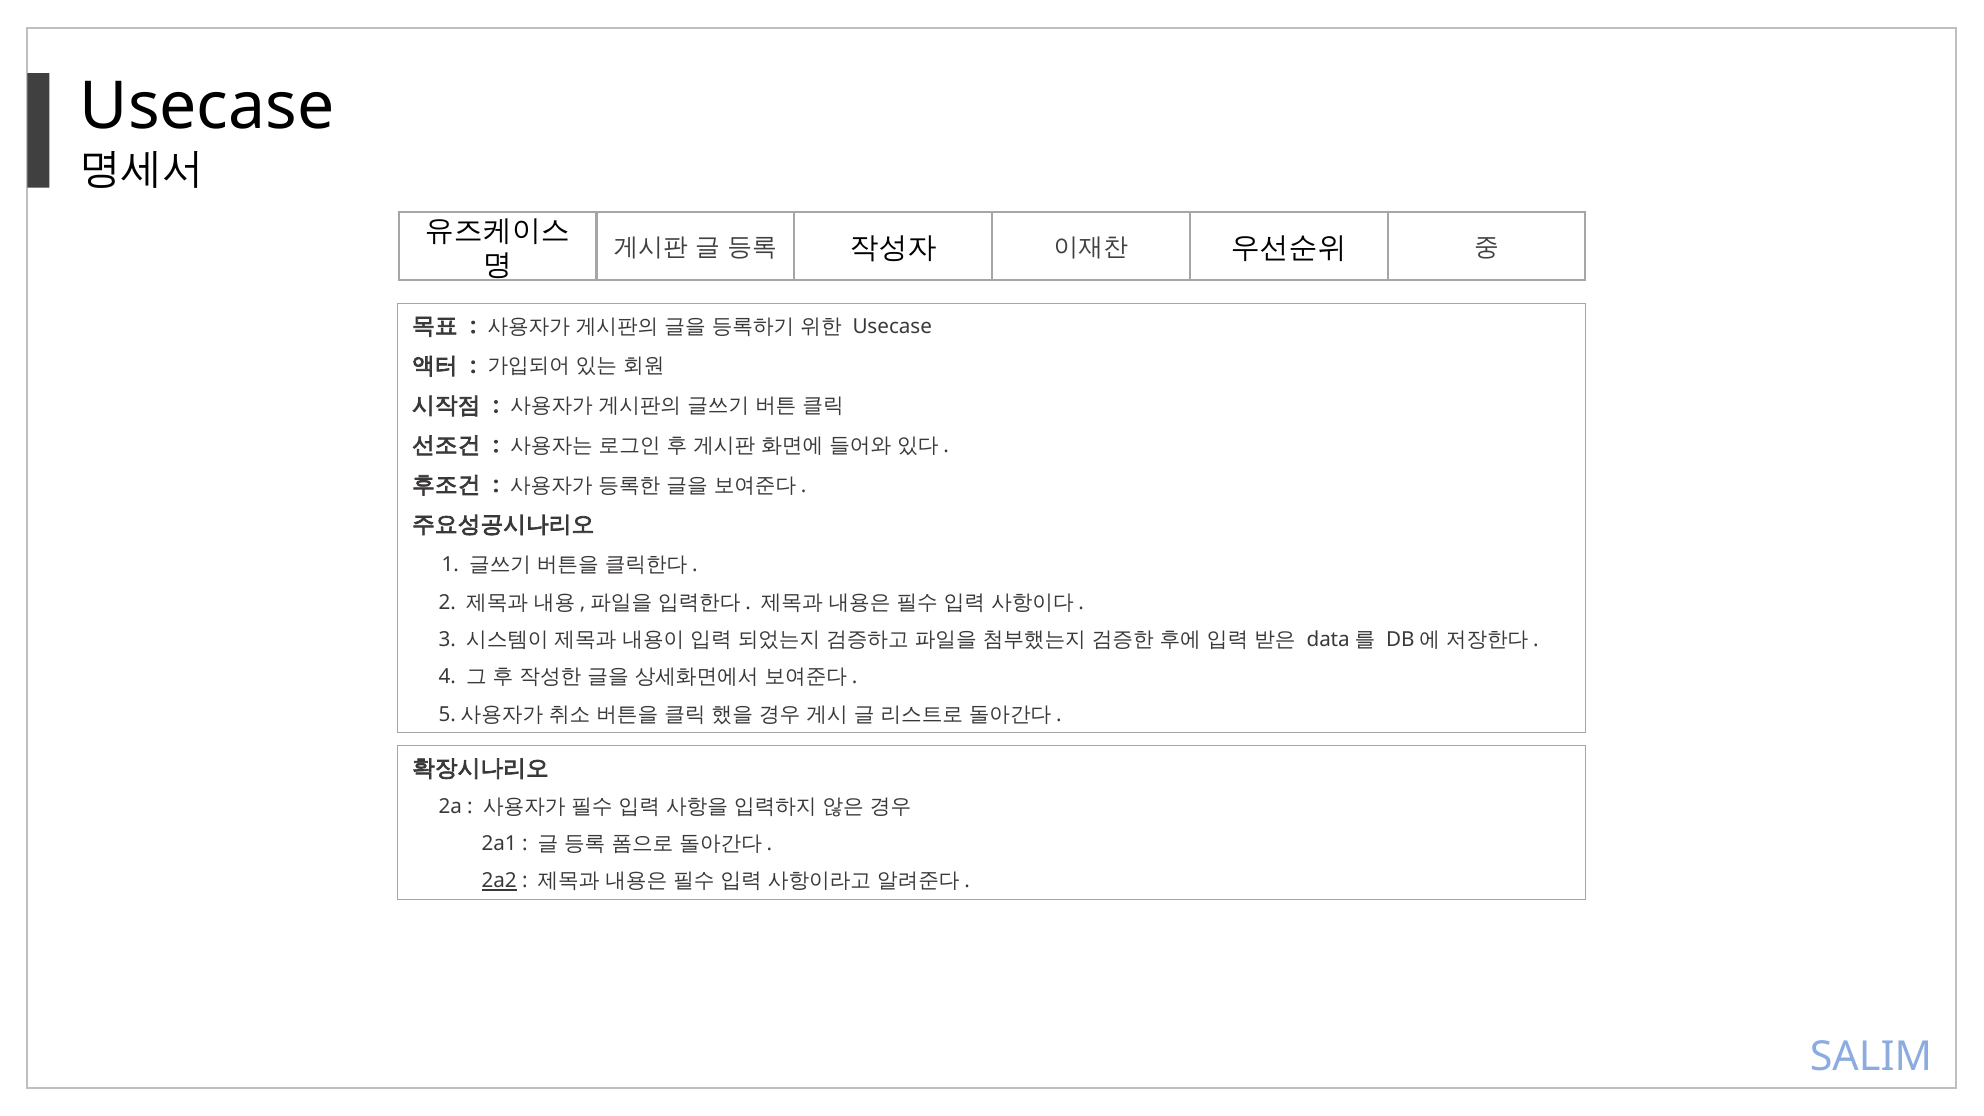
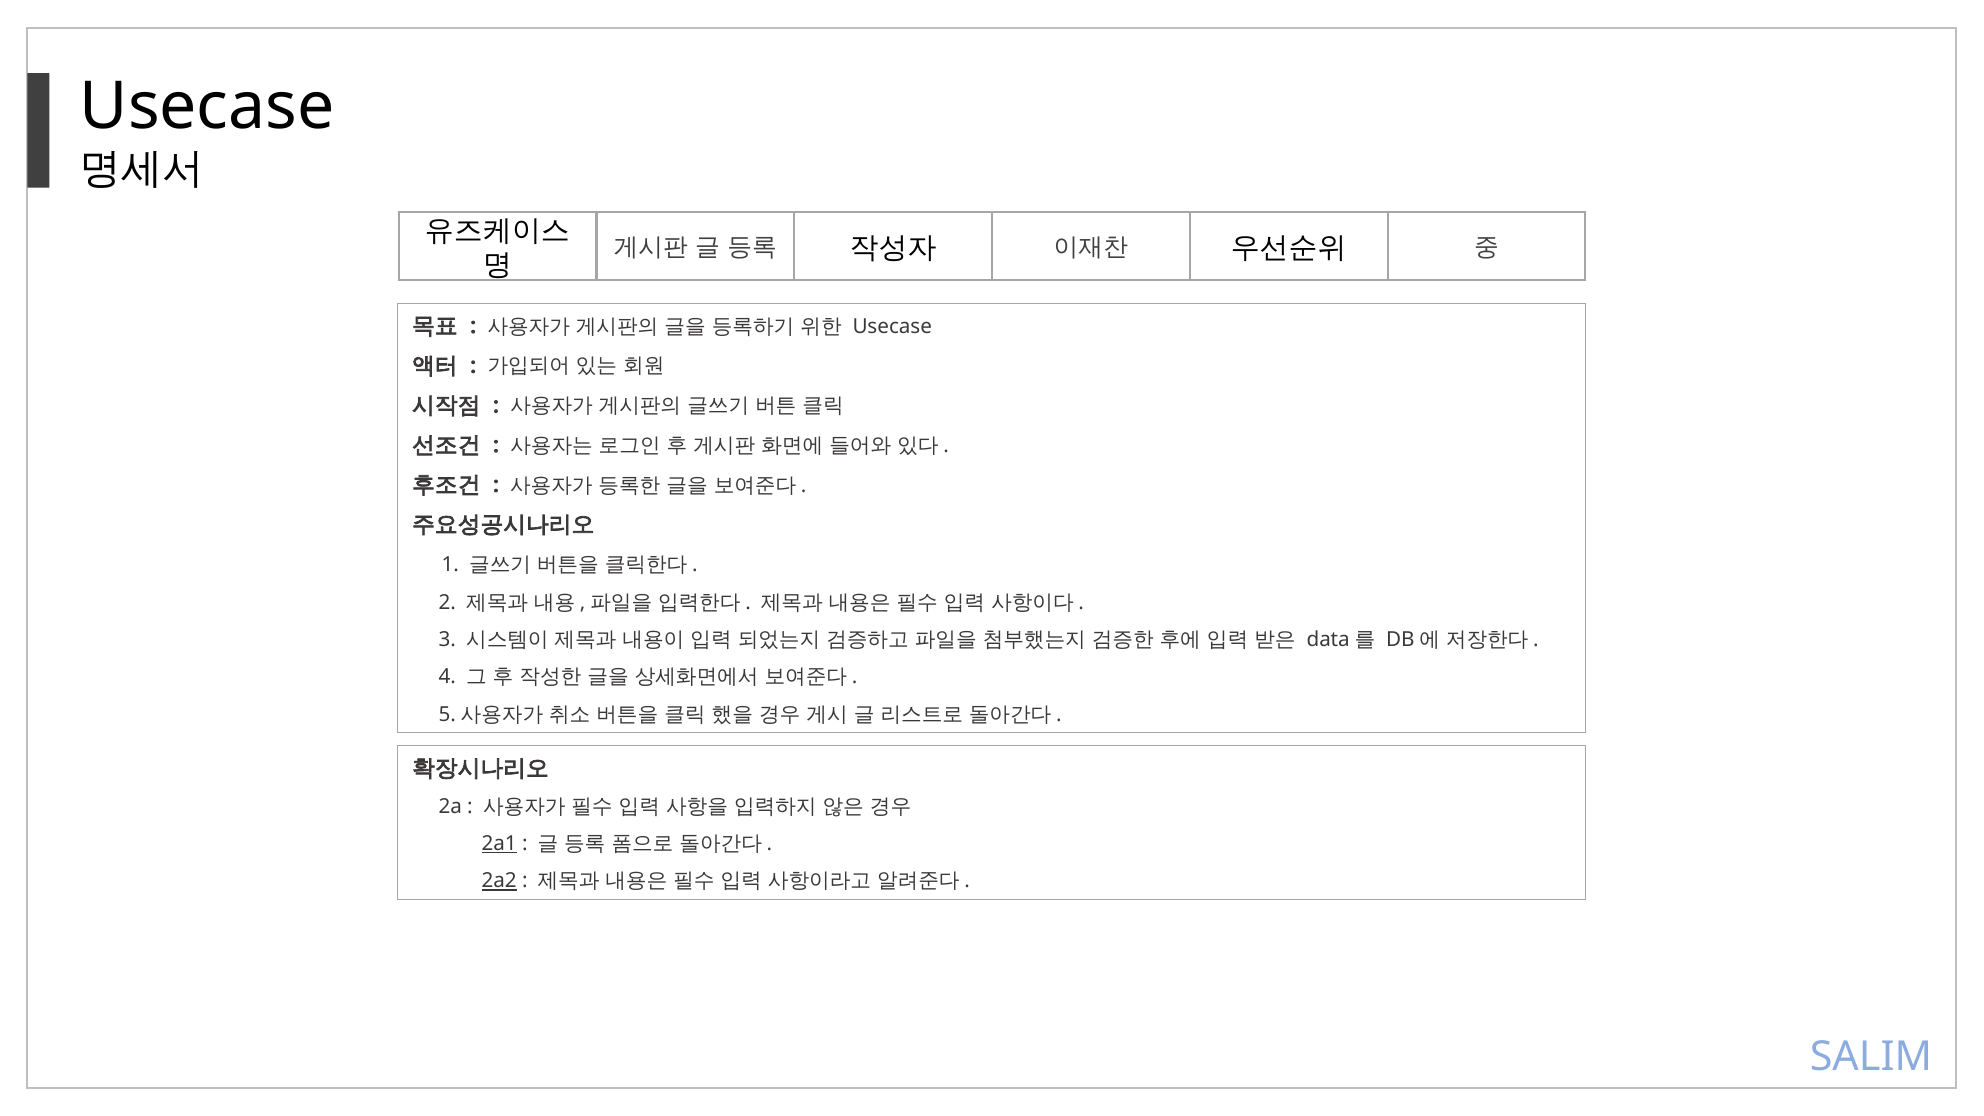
2a1 underline: none -> present (499, 844)
